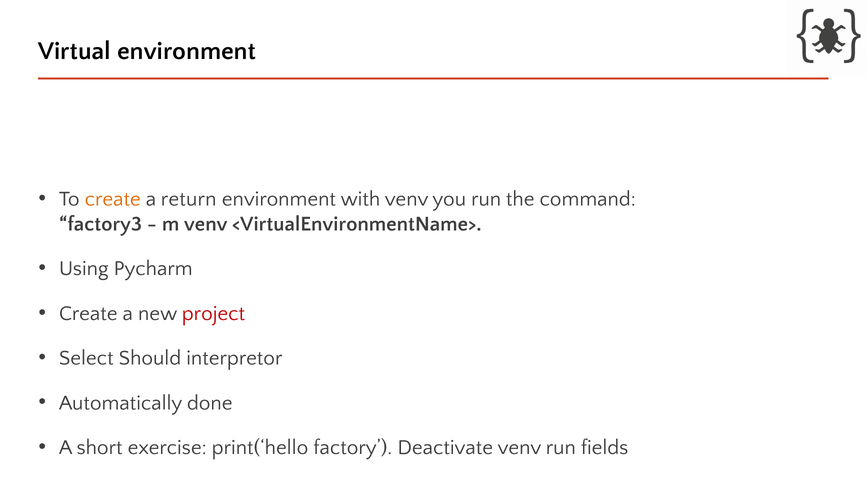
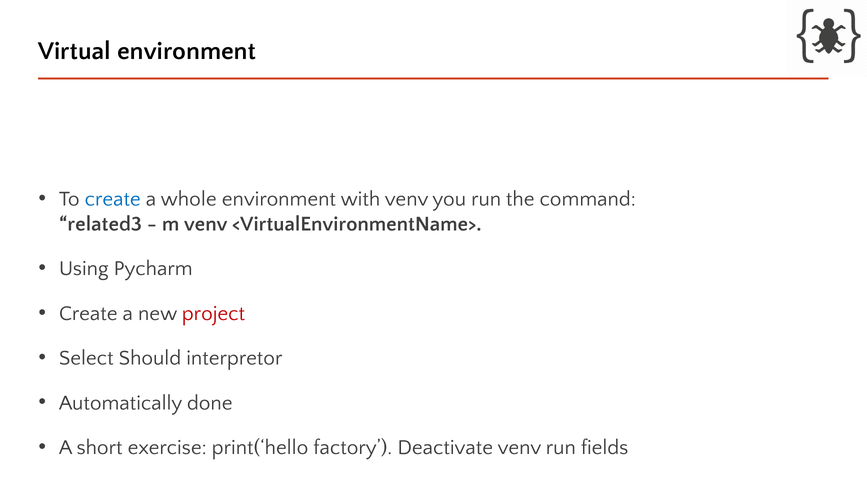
create colour: orange -> blue (113, 199)
return: return -> whole (189, 199)
factory3: factory3 -> related3 (100, 224)
